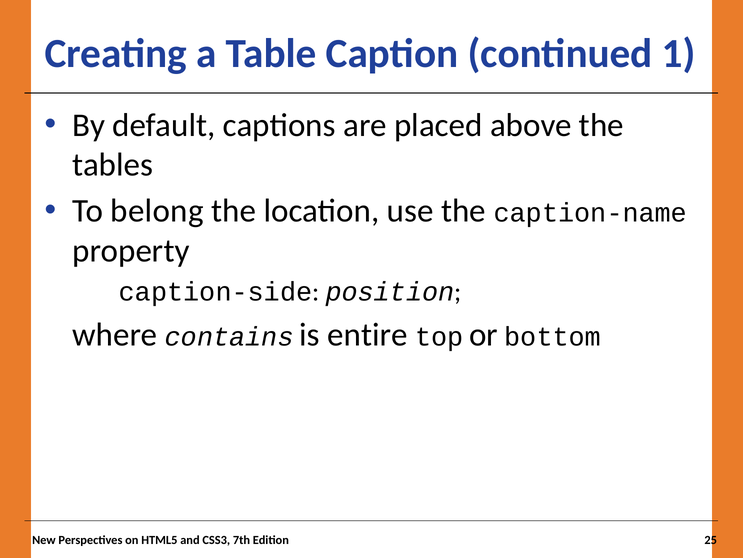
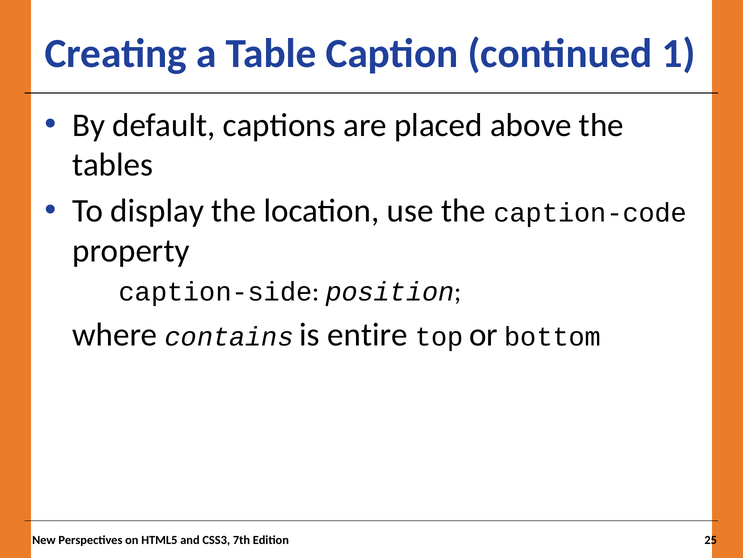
belong: belong -> display (157, 211)
caption-name: caption-name -> caption-code (590, 213)
